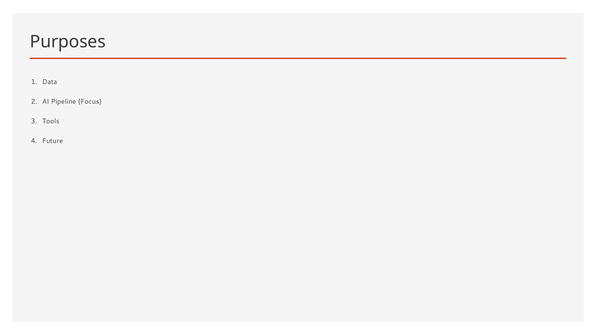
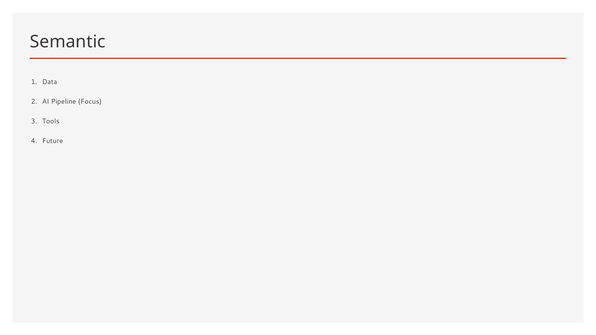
Purposes: Purposes -> Semantic (68, 42)
